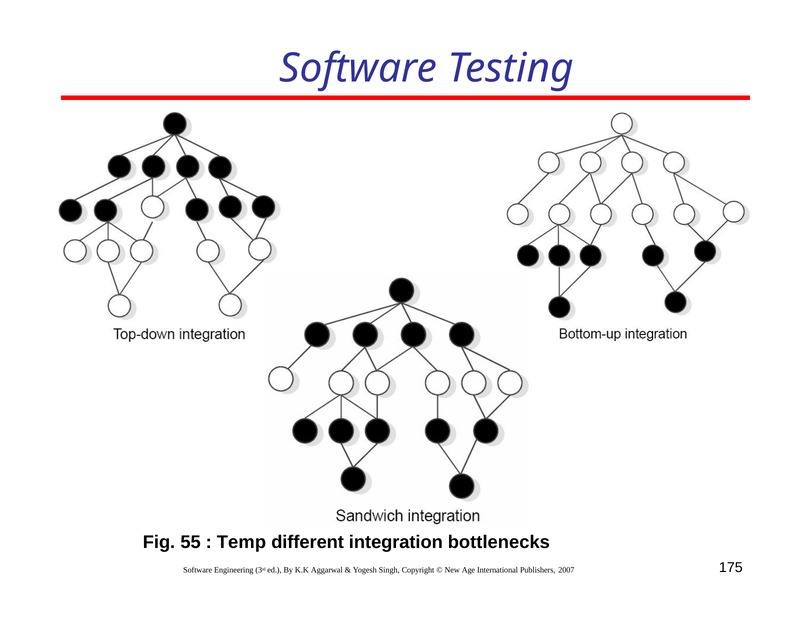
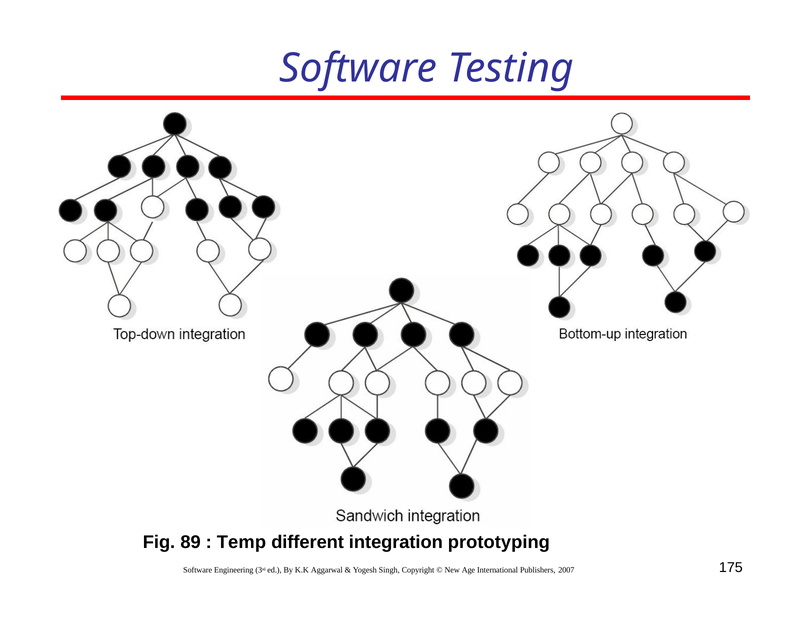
55: 55 -> 89 (191, 542)
bottlenecks: bottlenecks -> prototyping (499, 542)
